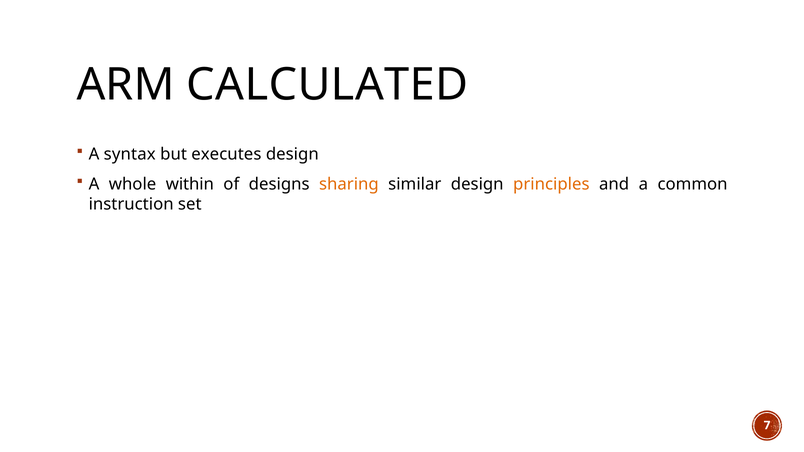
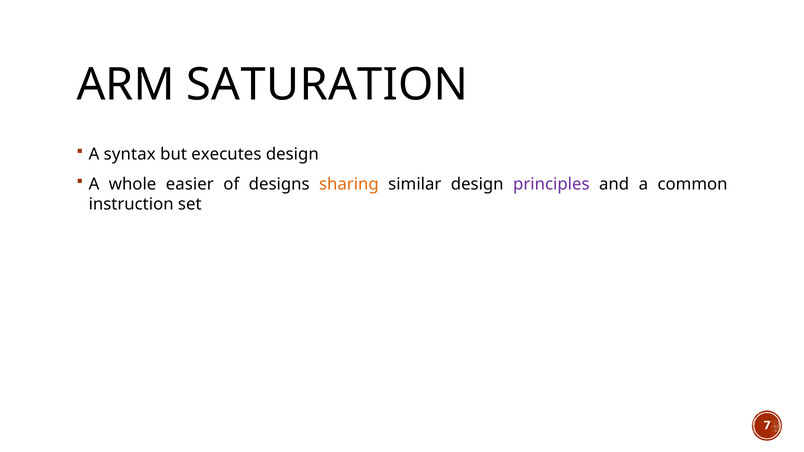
CALCULATED: CALCULATED -> SATURATION (327, 85)
within: within -> easier (190, 184)
principles colour: orange -> purple (551, 184)
